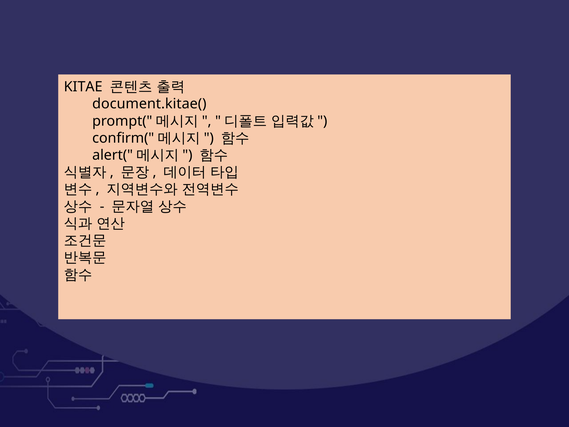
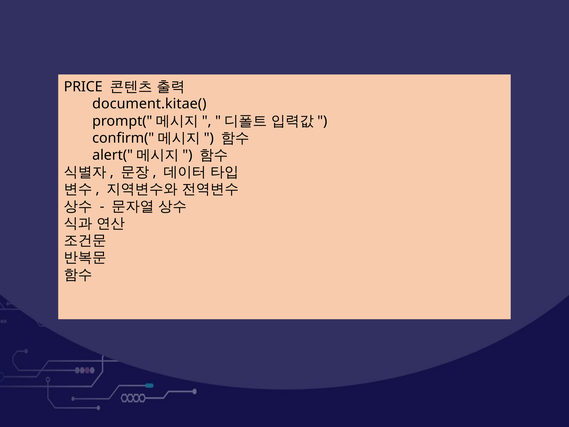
KITAE: KITAE -> PRICE (83, 87)
